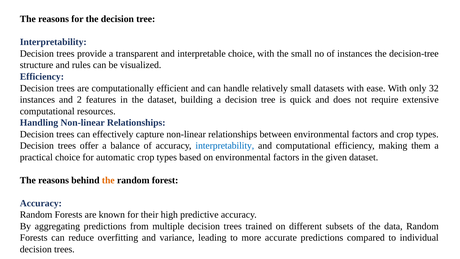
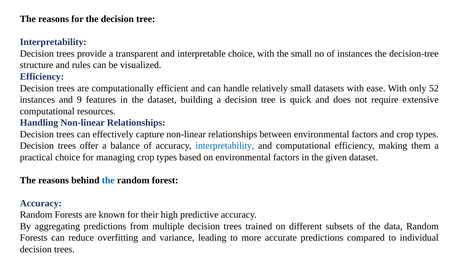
32: 32 -> 52 (434, 88)
2: 2 -> 9 (79, 100)
automatic: automatic -> managing (115, 157)
the colour: orange -> blue (108, 180)
